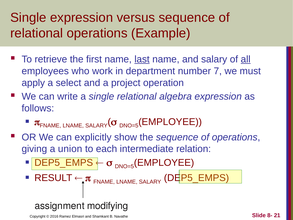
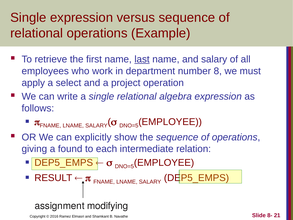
all underline: present -> none (246, 59)
7: 7 -> 8 (218, 71)
union: union -> found (70, 149)
